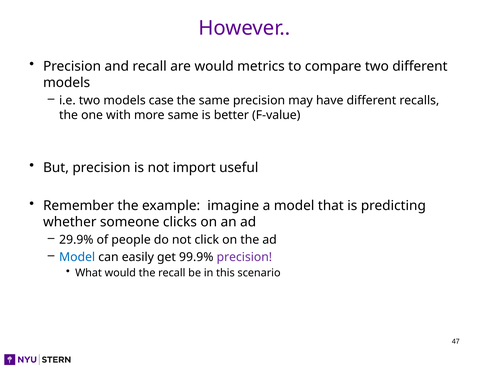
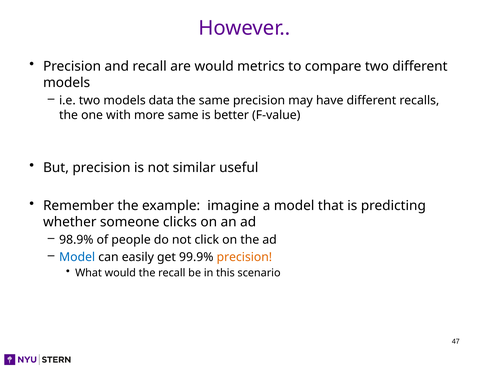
case: case -> data (161, 100)
import: import -> similar (194, 168)
29.9%: 29.9% -> 98.9% (76, 240)
precision colour: purple -> orange (244, 257)
